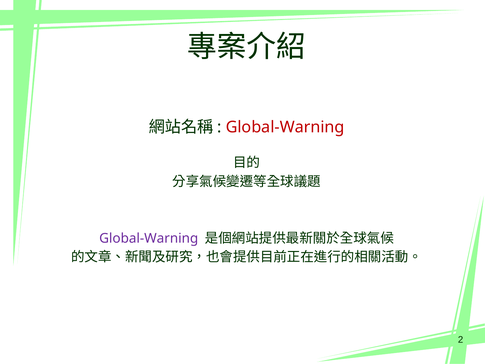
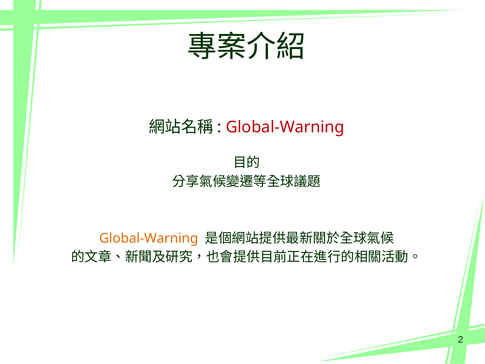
Global-Warning colour: purple -> orange (149, 238)
